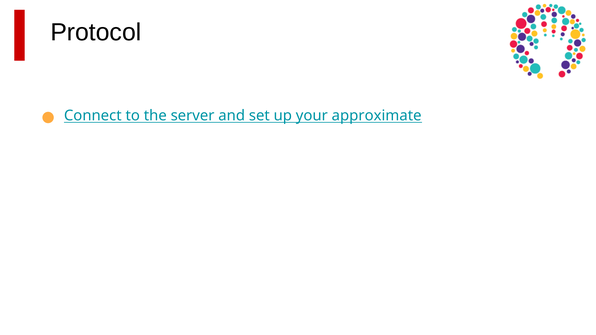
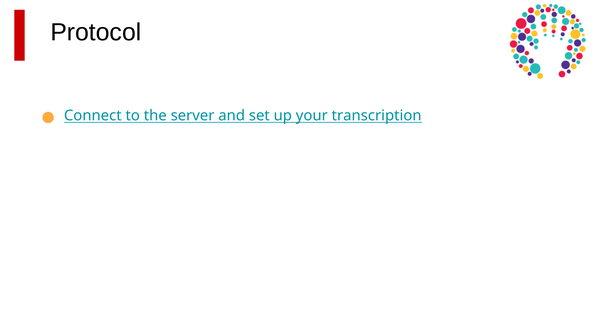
approximate: approximate -> transcription (377, 116)
